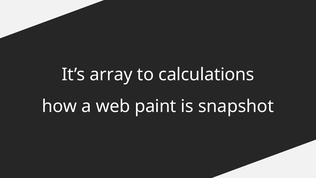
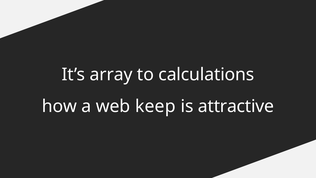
paint: paint -> keep (155, 106)
snapshot: snapshot -> attractive (236, 106)
